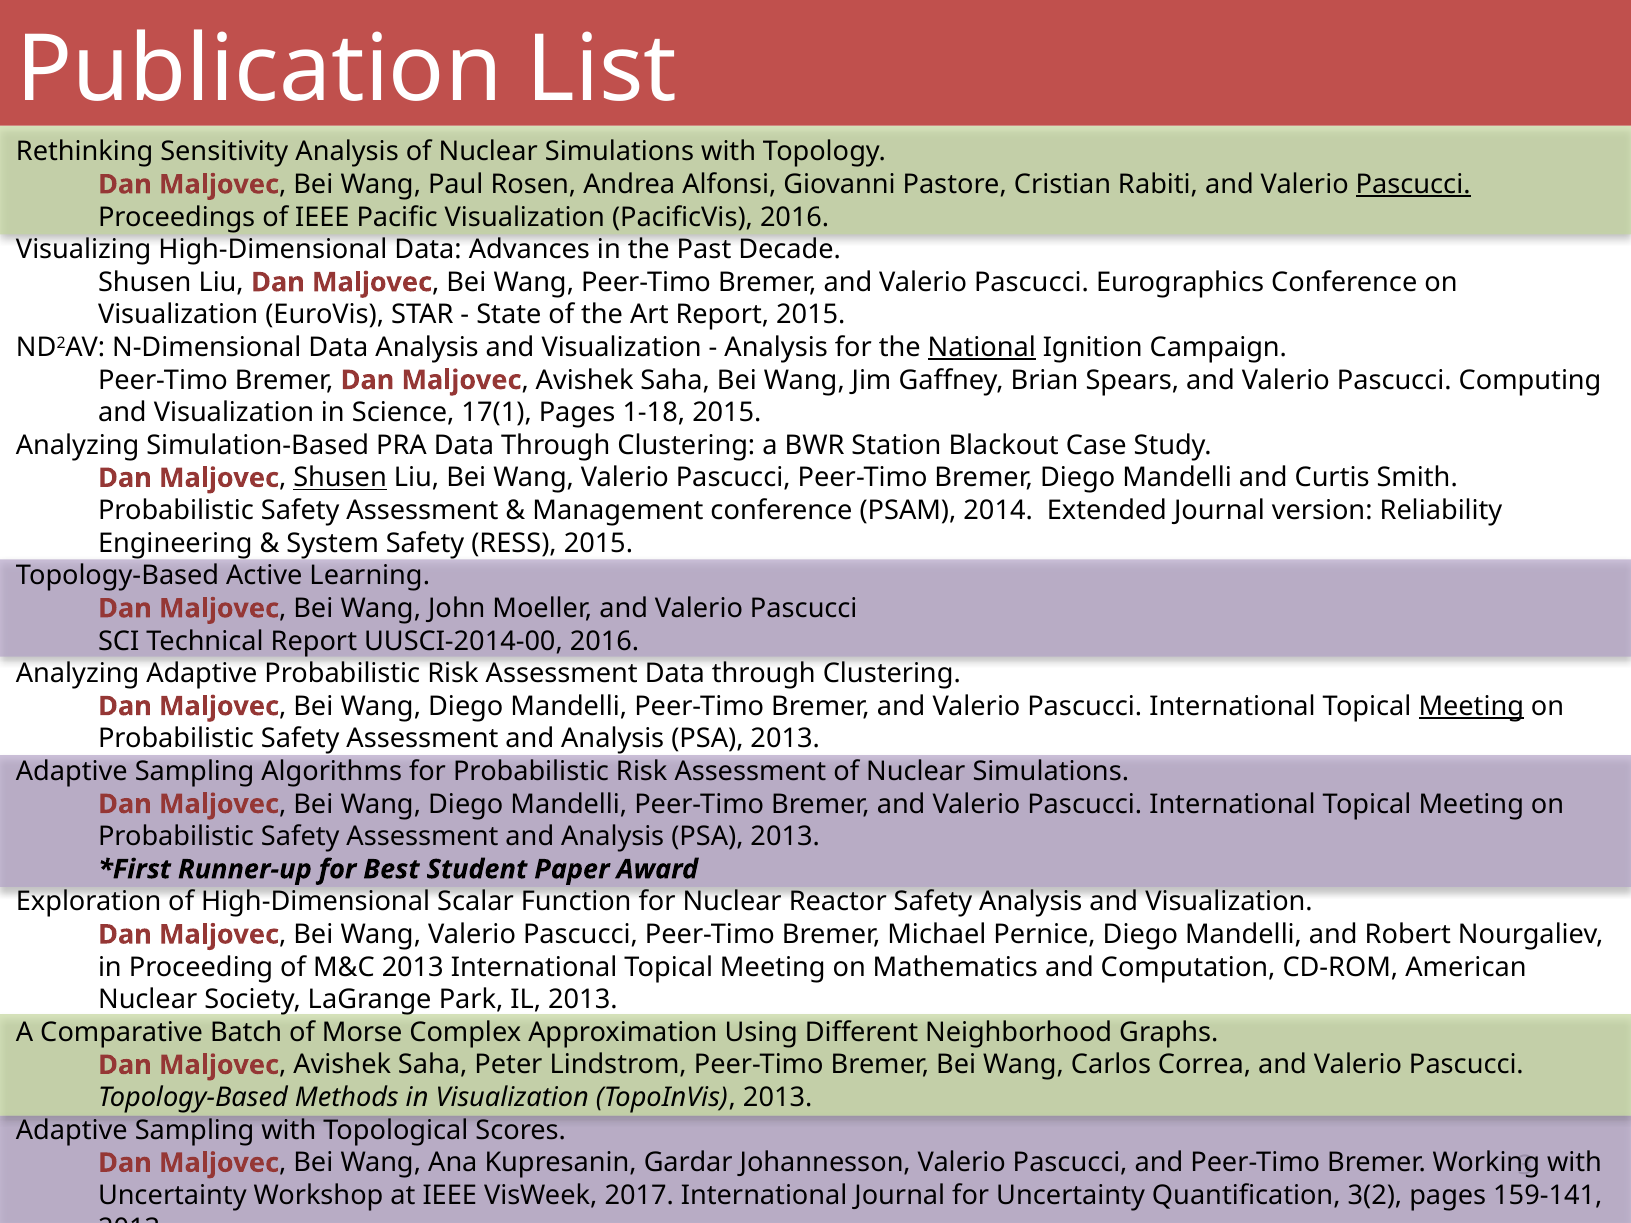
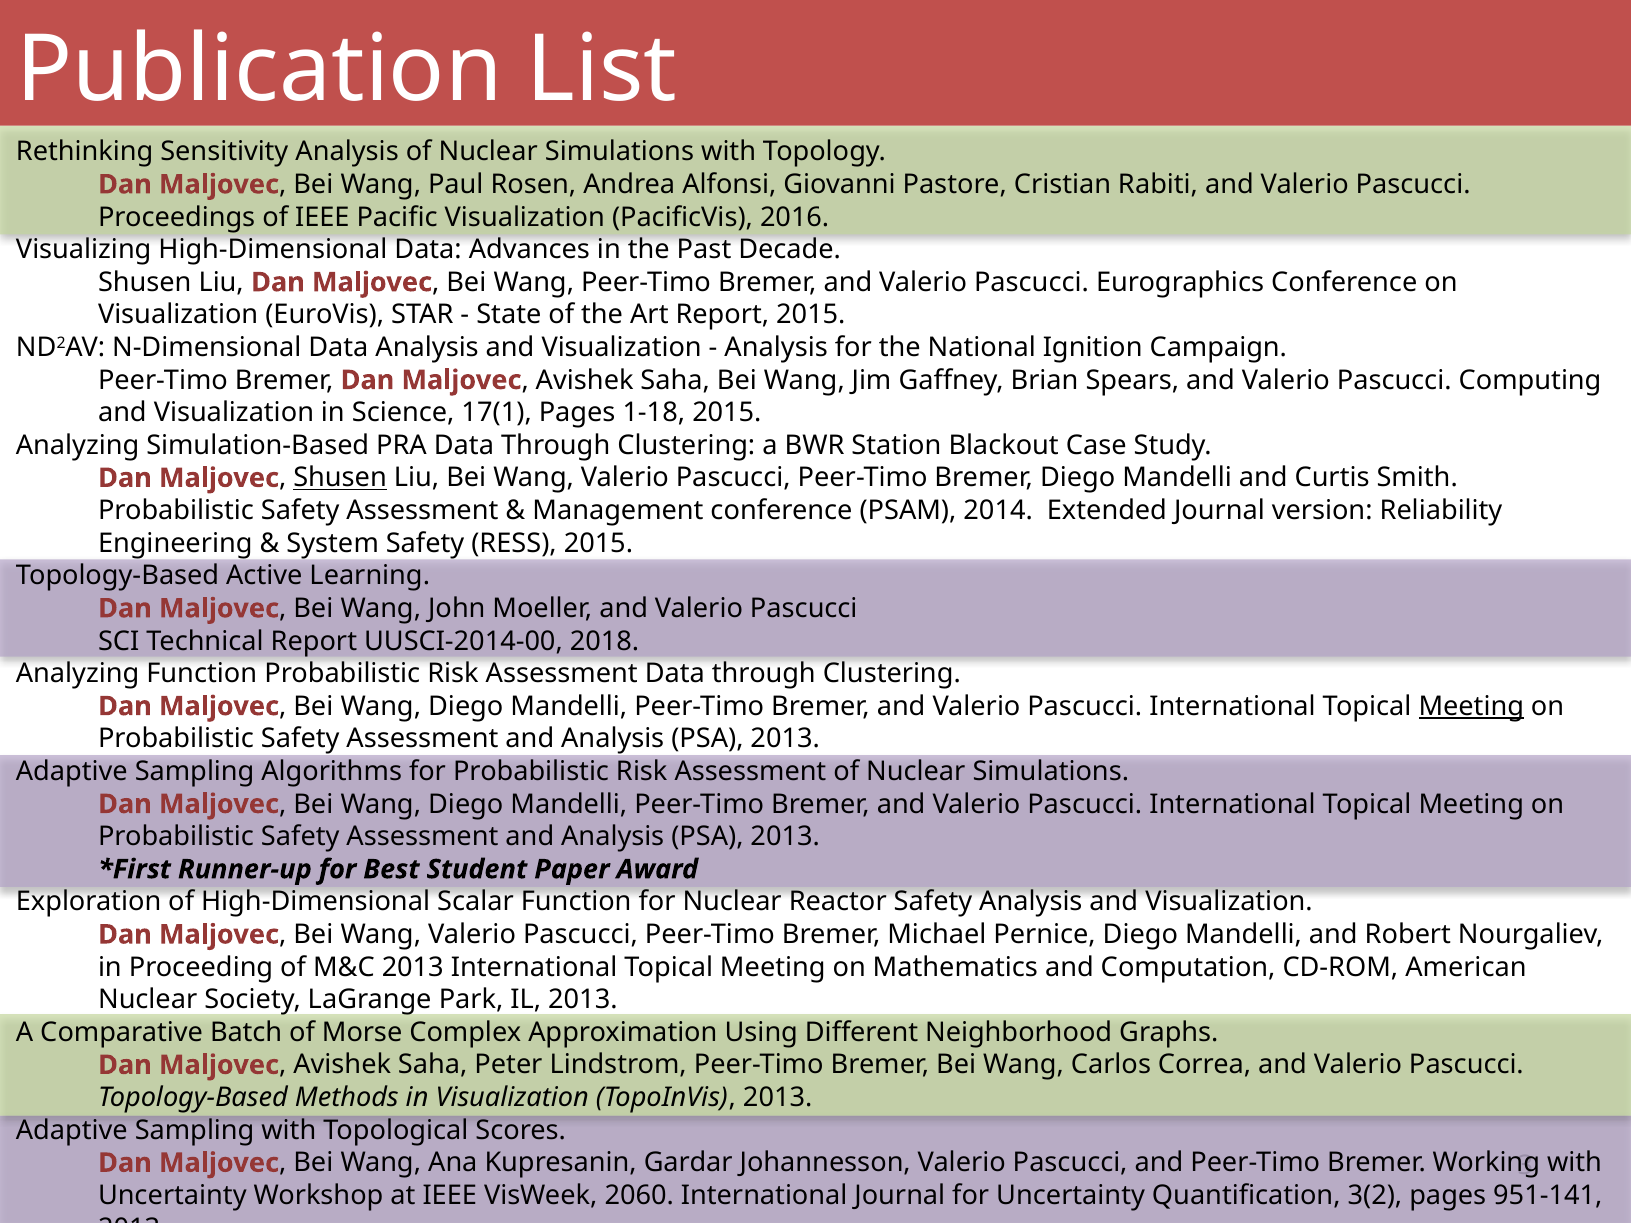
Pascucci underline: present -> none (1413, 185)
National underline: present -> none (982, 348)
UUSCI-2014-00 2016: 2016 -> 2018 (605, 641)
Analyzing Adaptive: Adaptive -> Function (202, 674)
2017: 2017 -> 2060 (639, 1196)
159-141: 159-141 -> 951-141 (1548, 1196)
